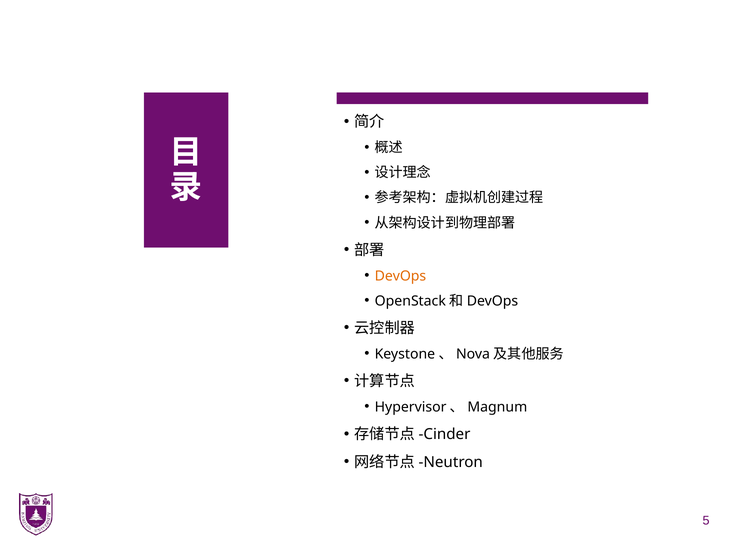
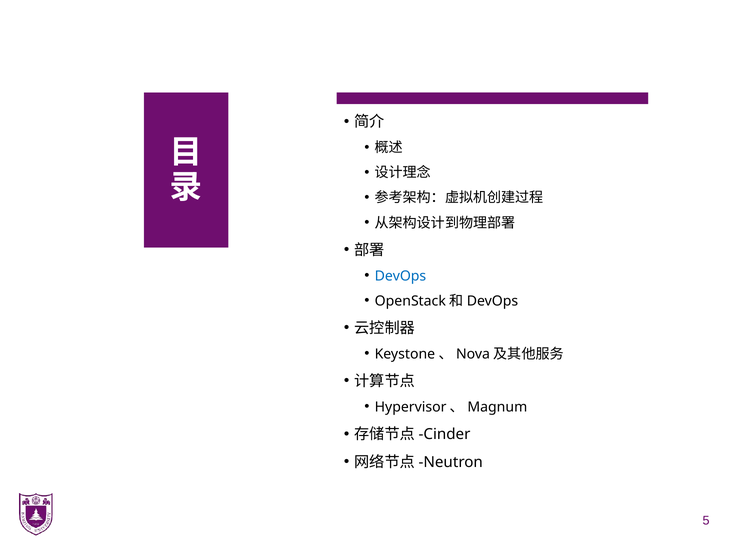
DevOps colour: orange -> blue (400, 276)
